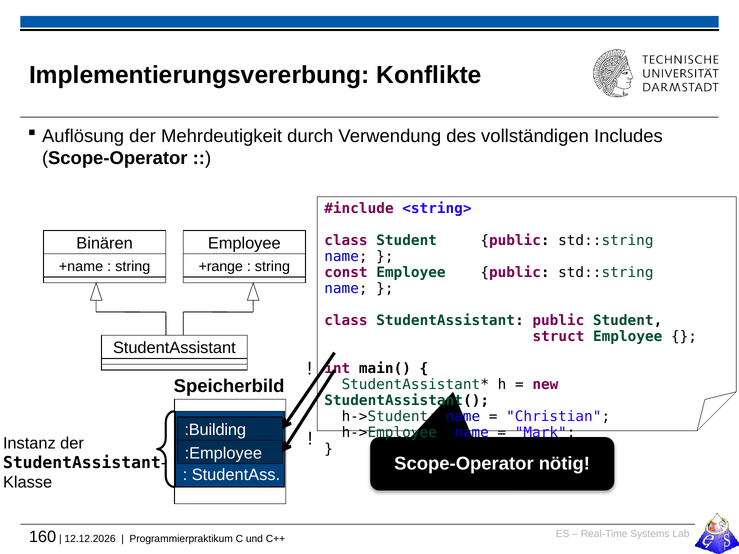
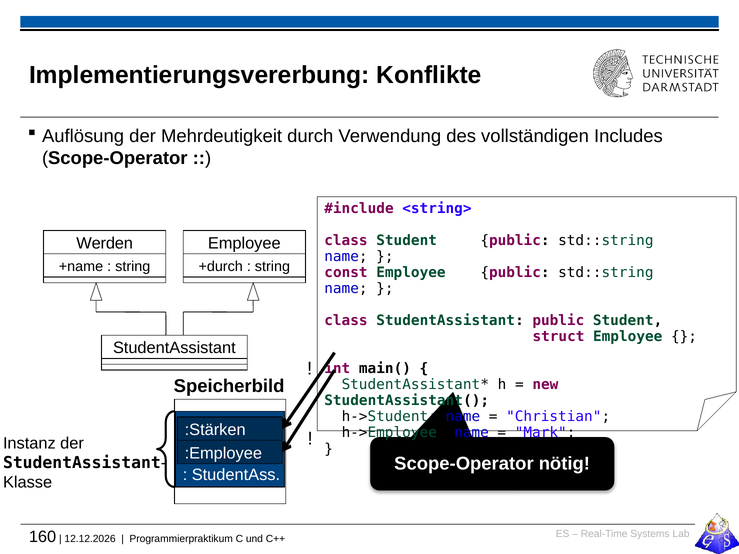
Binären: Binären -> Werden (105, 243)
+range: +range -> +durch (221, 267)
:Building: :Building -> :Stärken (215, 430)
